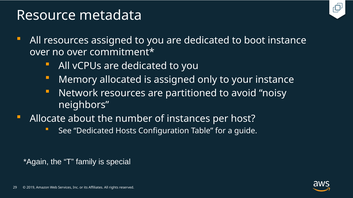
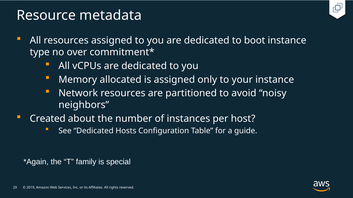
over: over -> type (40, 52)
Allocate: Allocate -> Created (48, 119)
